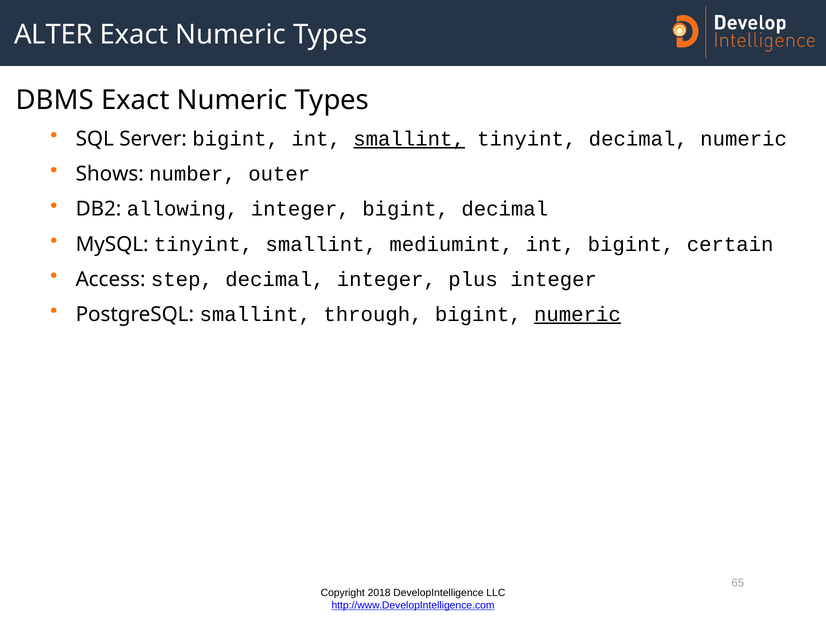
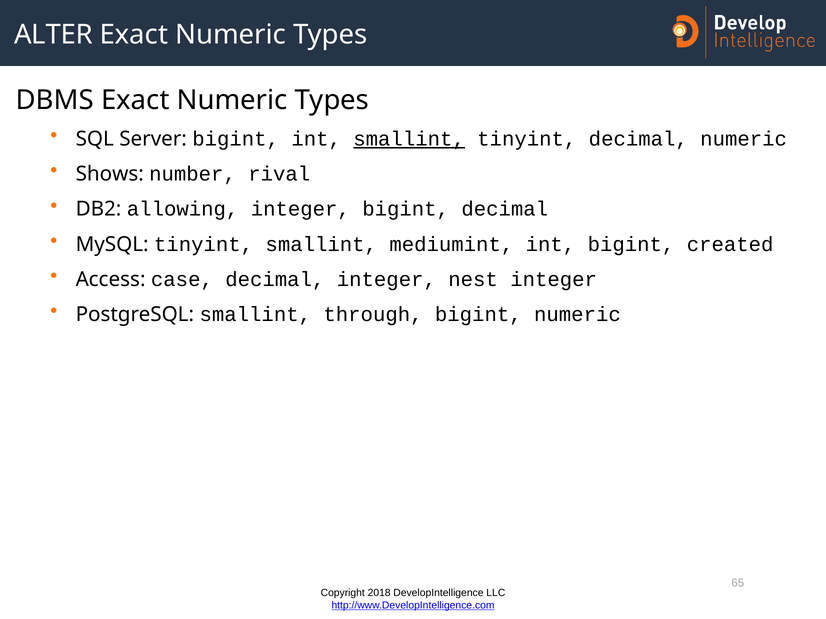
outer: outer -> rival (279, 174)
certain: certain -> created (730, 244)
step: step -> case (182, 280)
plus: plus -> nest (473, 280)
numeric underline: present -> none (577, 315)
